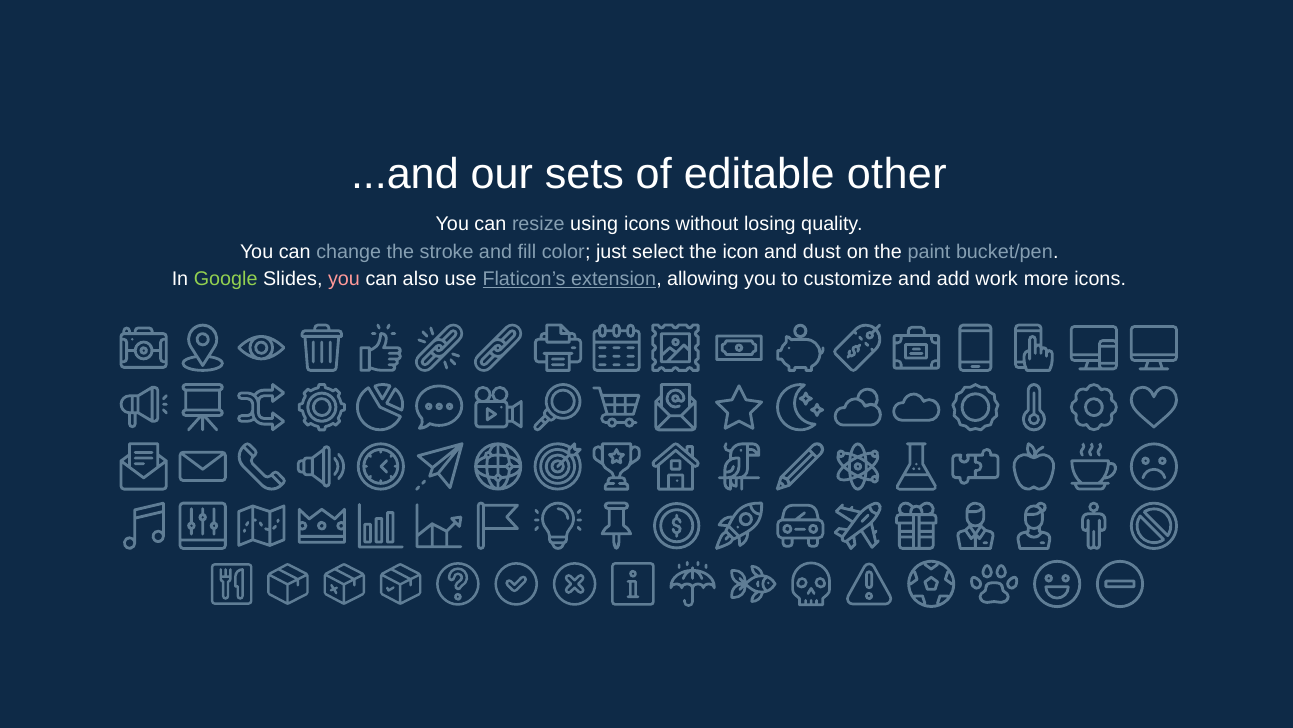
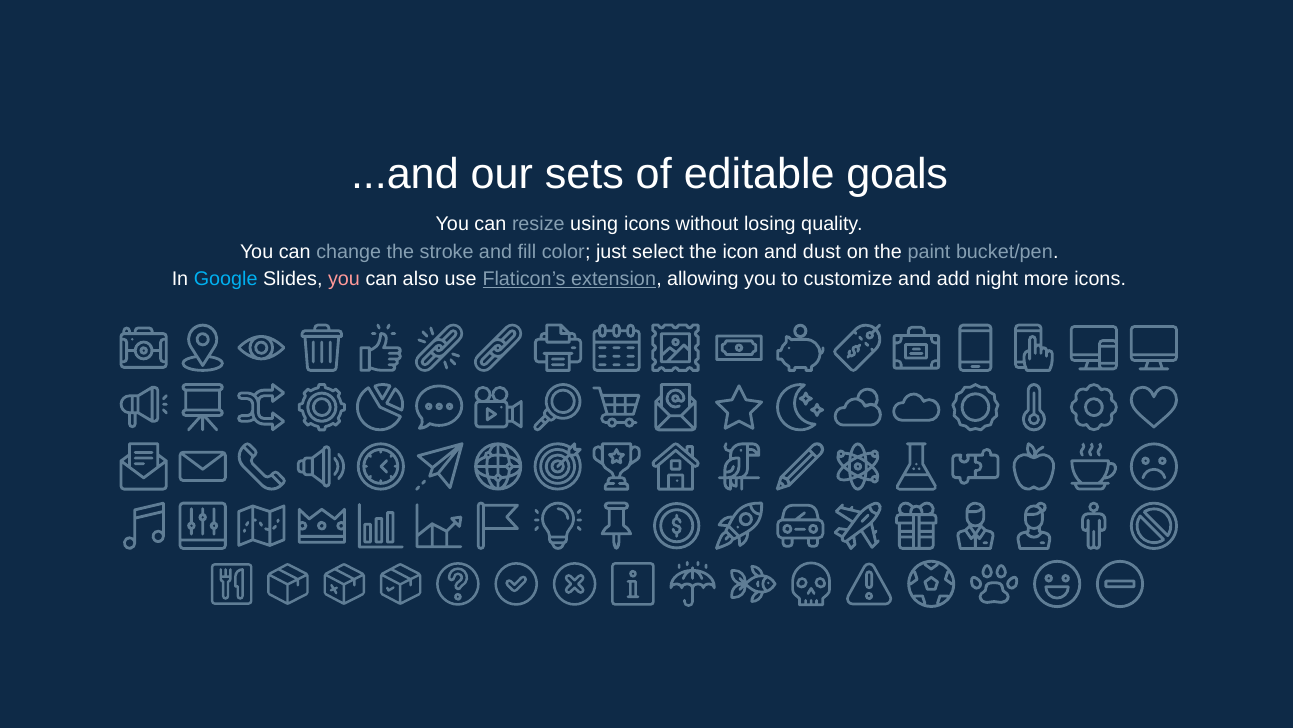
other: other -> goals (897, 174)
Google colour: light green -> light blue (226, 279)
work: work -> night (997, 279)
